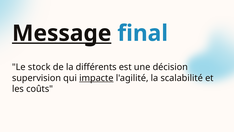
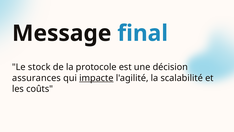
Message underline: present -> none (62, 33)
différents: différents -> protocole (96, 67)
supervision: supervision -> assurances (36, 78)
